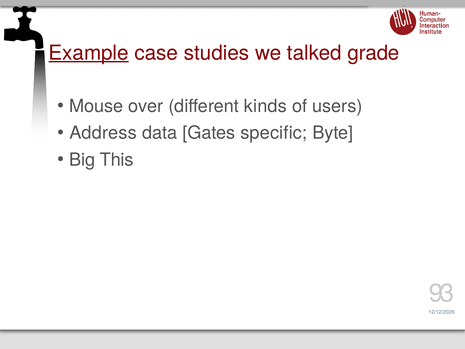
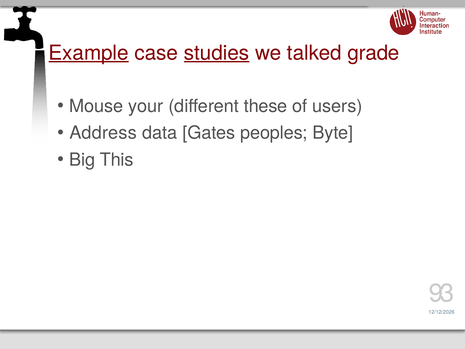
studies underline: none -> present (217, 53)
over: over -> your (146, 106)
kinds: kinds -> these (266, 106)
specific: specific -> peoples (274, 133)
